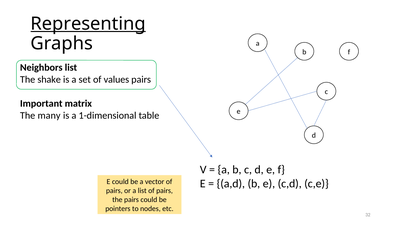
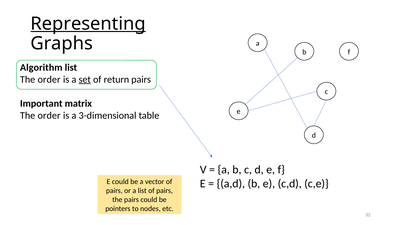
Neighbors: Neighbors -> Algorithm (41, 68)
shake: shake -> order (49, 80)
set underline: none -> present (85, 80)
values: values -> return (116, 80)
many: many -> order (49, 116)
1-dimensional: 1-dimensional -> 3-dimensional (108, 116)
